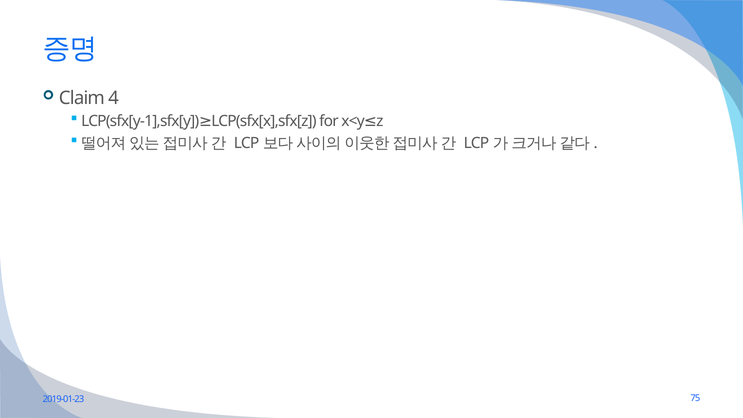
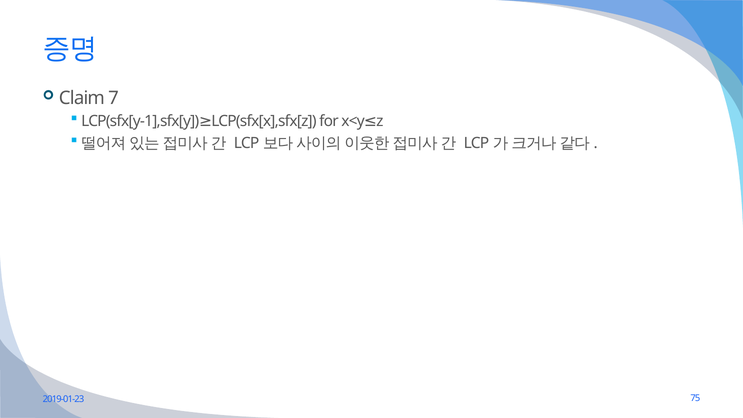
4: 4 -> 7 (113, 98)
